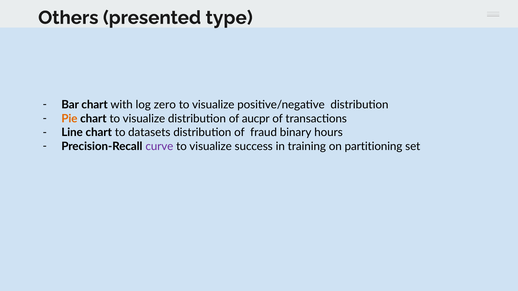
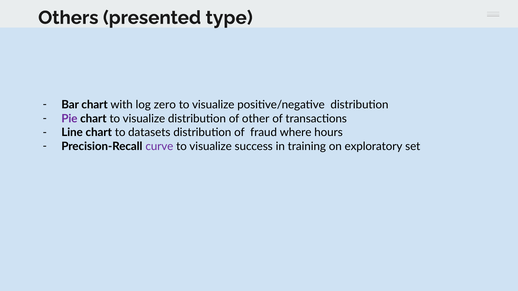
Pie colour: orange -> purple (69, 119)
aucpr: aucpr -> other (256, 119)
binary: binary -> where (296, 133)
partitioning: partitioning -> exploratory (374, 147)
